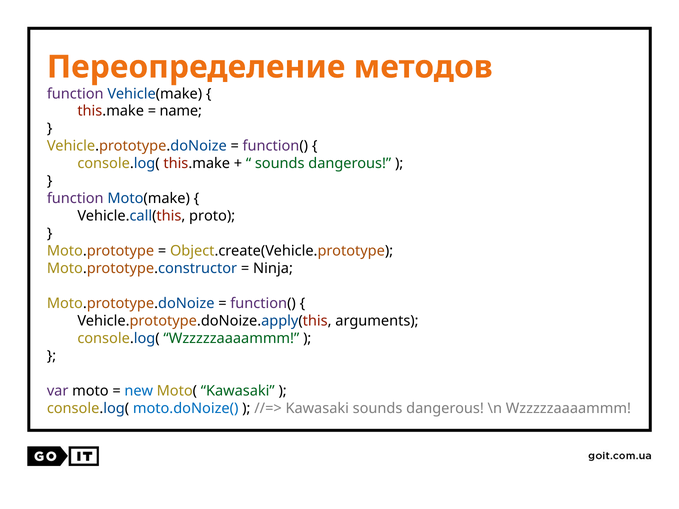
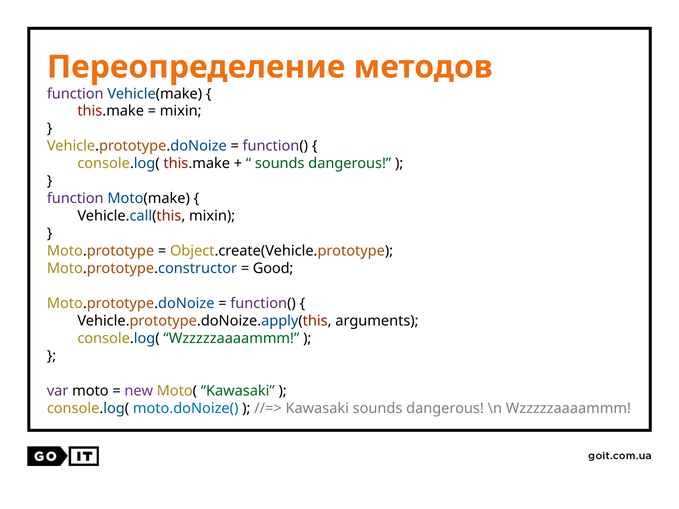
name: name -> mixin (181, 111)
Vehicle.call(this proto: proto -> mixin (212, 216)
Ninja: Ninja -> Good (273, 269)
new colour: blue -> purple (139, 391)
